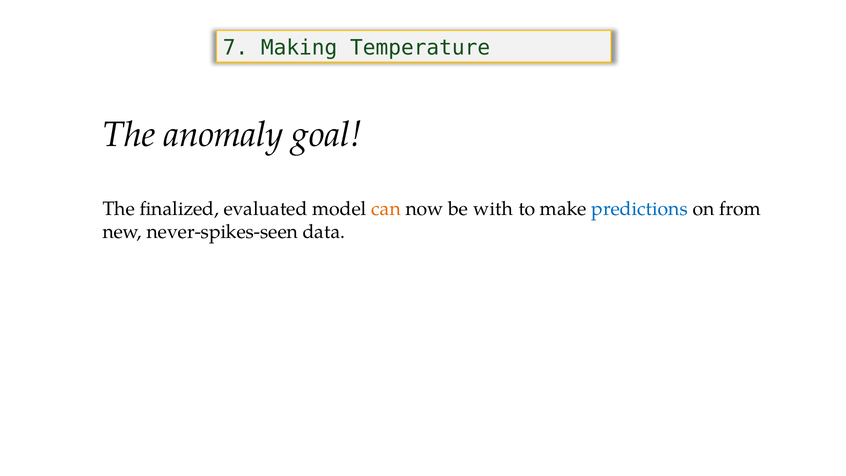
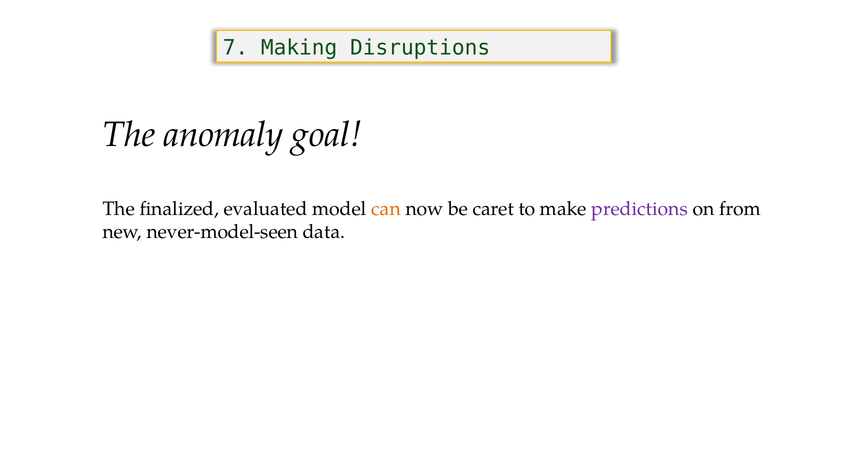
Temperature: Temperature -> Disruptions (420, 48)
with: with -> caret (493, 209)
predictions colour: blue -> purple (640, 209)
never-spikes-seen: never-spikes-seen -> never-model-seen (222, 232)
